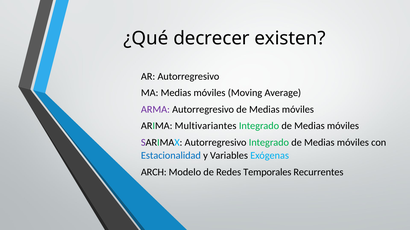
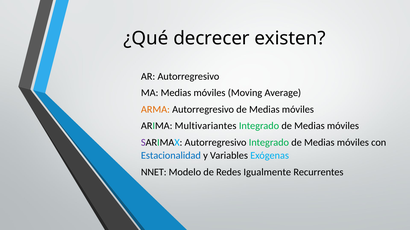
ARMA colour: purple -> orange (155, 110)
ARCH: ARCH -> NNET (154, 173)
Temporales: Temporales -> Igualmente (267, 173)
